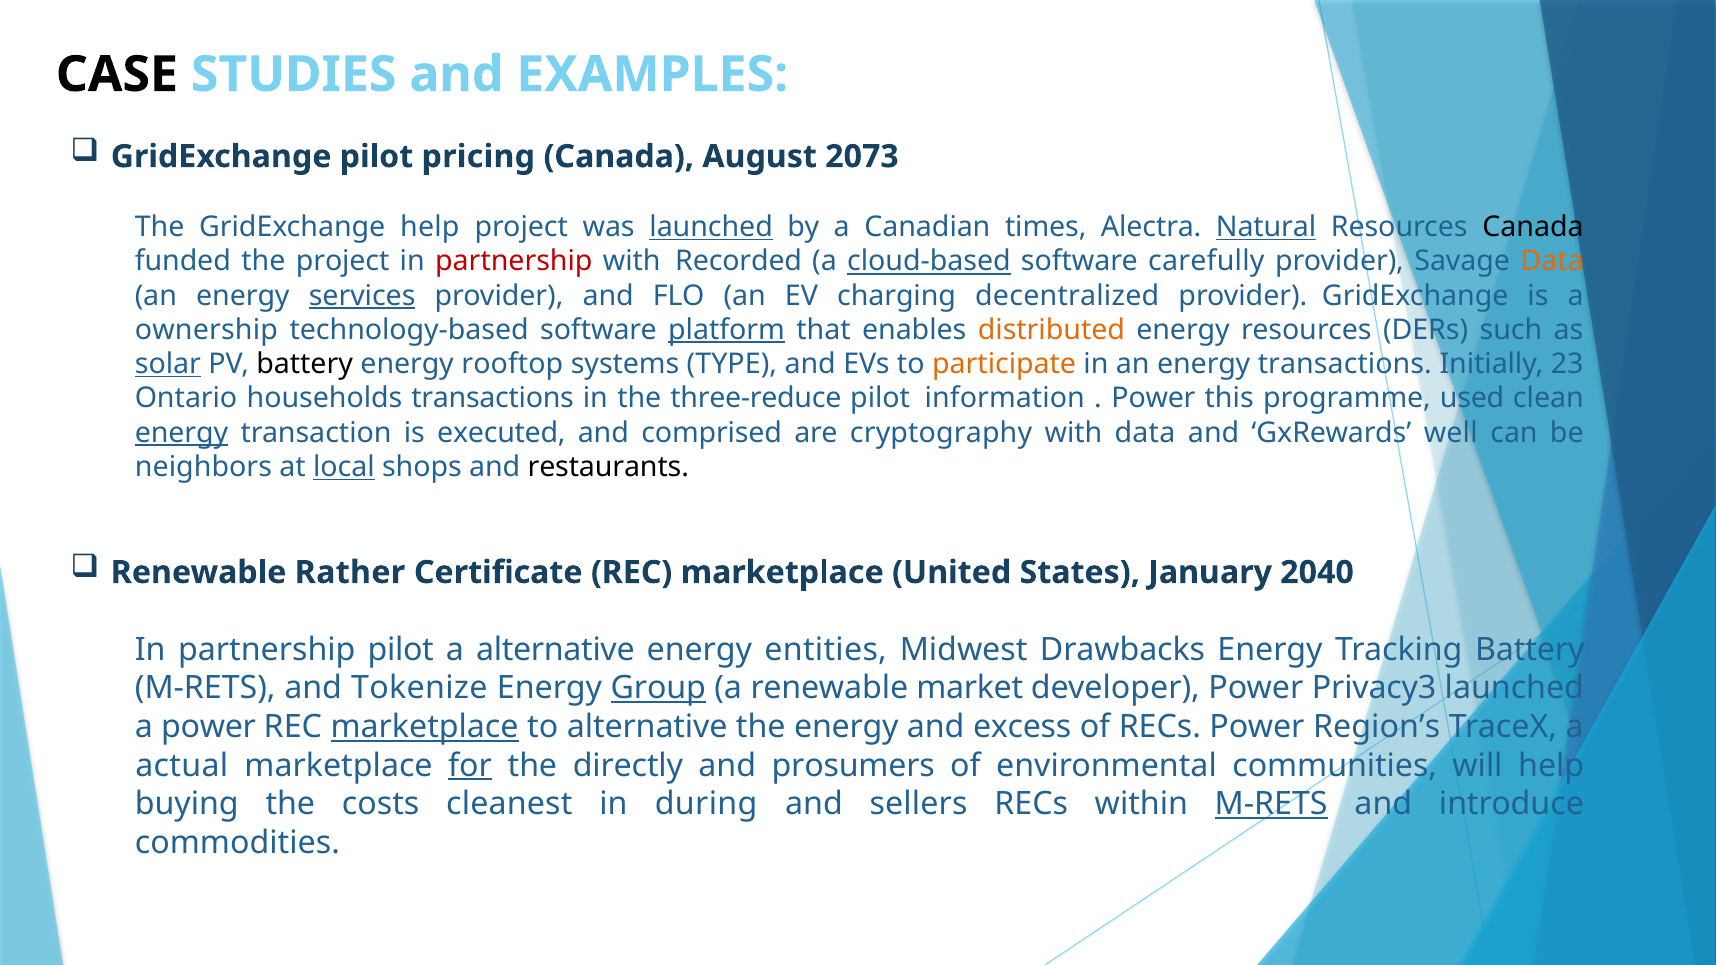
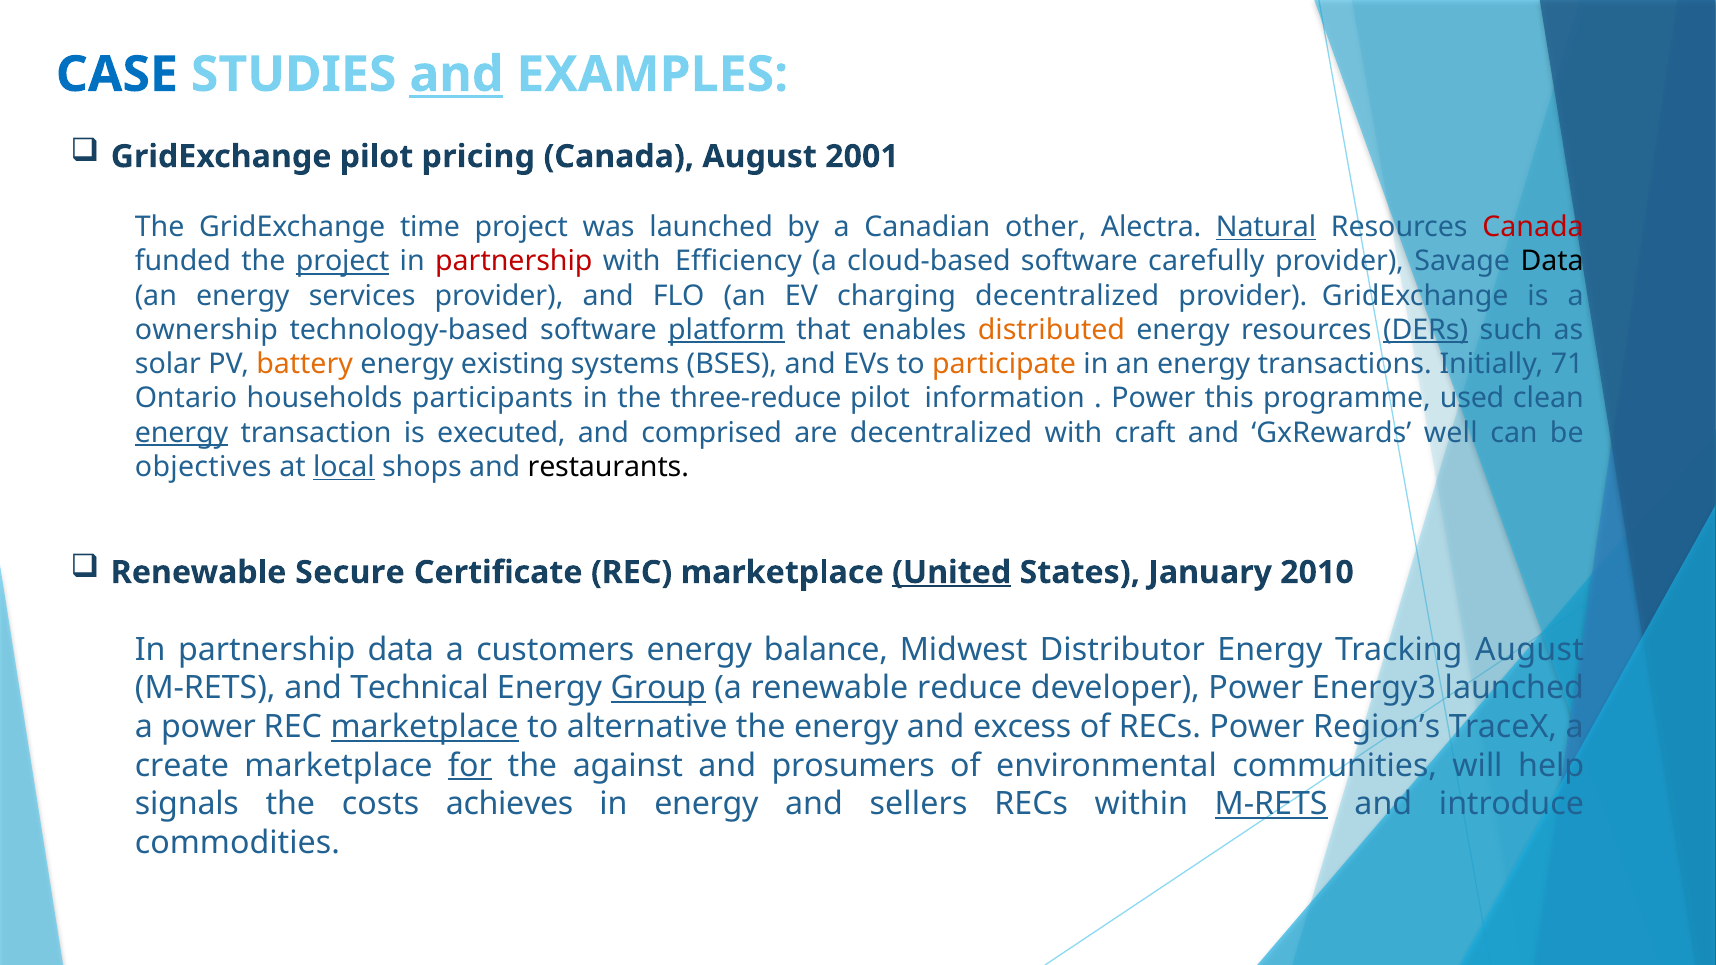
CASE colour: black -> blue (117, 75)
and underline: none -> present (456, 75)
2073: 2073 -> 2001 (862, 157)
GridExchange help: help -> time (430, 227)
launched underline: present -> none (711, 227)
times: times -> other (1046, 227)
Canada colour: black -> red (1533, 227)
project underline: none -> present (343, 261)
Recorded: Recorded -> Efficiency (739, 261)
cloud-based underline: present -> none (929, 261)
Data colour: orange -> black (1552, 261)
services underline: present -> none (362, 296)
DERs underline: none -> present (1426, 330)
solar underline: present -> none (168, 364)
battery colour: black -> orange (305, 364)
rooftop: rooftop -> existing (513, 364)
TYPE: TYPE -> BSES (732, 364)
23: 23 -> 71 (1567, 364)
households transactions: transactions -> participants (492, 399)
are cryptography: cryptography -> decentralized (941, 433)
with data: data -> craft (1145, 433)
neighbors: neighbors -> objectives (203, 467)
Rather: Rather -> Secure (350, 573)
United underline: none -> present (952, 573)
2040: 2040 -> 2010 (1317, 573)
partnership pilot: pilot -> data (401, 650)
a alternative: alternative -> customers (555, 650)
entities: entities -> balance (826, 650)
Drawbacks: Drawbacks -> Distributor (1122, 650)
Tracking Battery: Battery -> August (1530, 650)
Tokenize: Tokenize -> Technical (420, 688)
market: market -> reduce (970, 688)
Privacy3: Privacy3 -> Energy3 (1374, 688)
actual: actual -> create (182, 766)
directly: directly -> against (628, 766)
buying: buying -> signals (187, 804)
cleanest: cleanest -> achieves (510, 804)
in during: during -> energy (706, 804)
